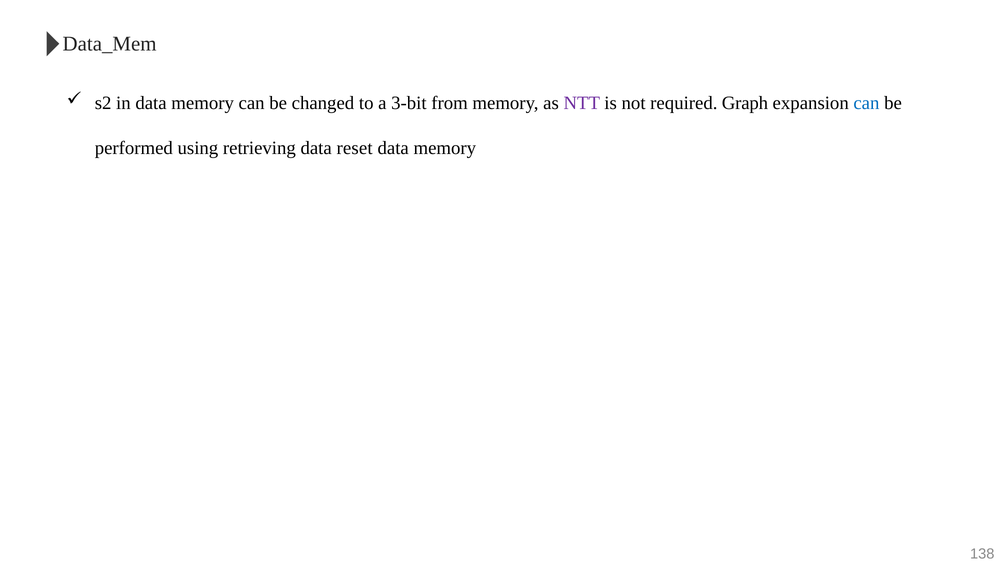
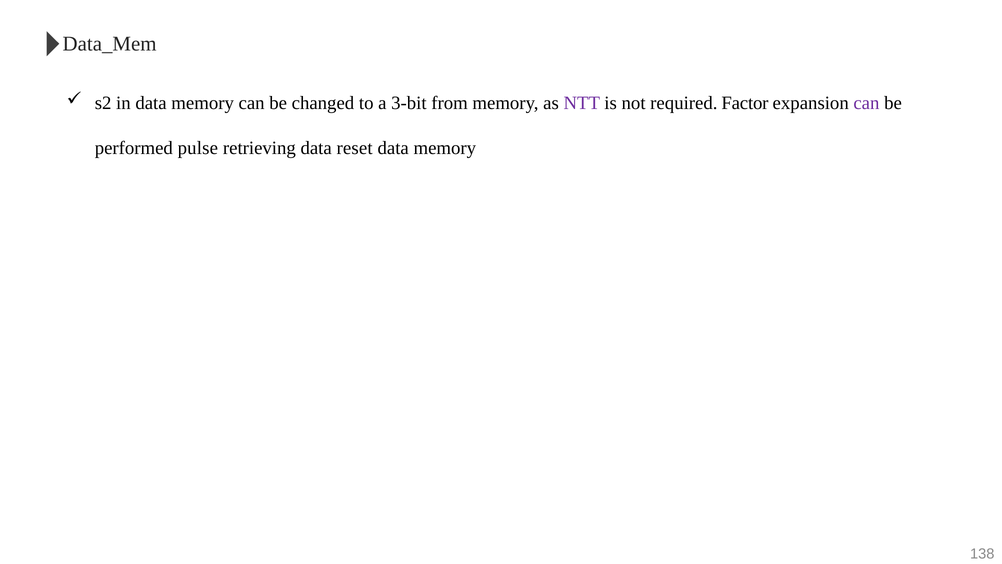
Graph: Graph -> Factor (745, 103)
can colour: blue -> purple (866, 103)
using: using -> pulse (198, 148)
